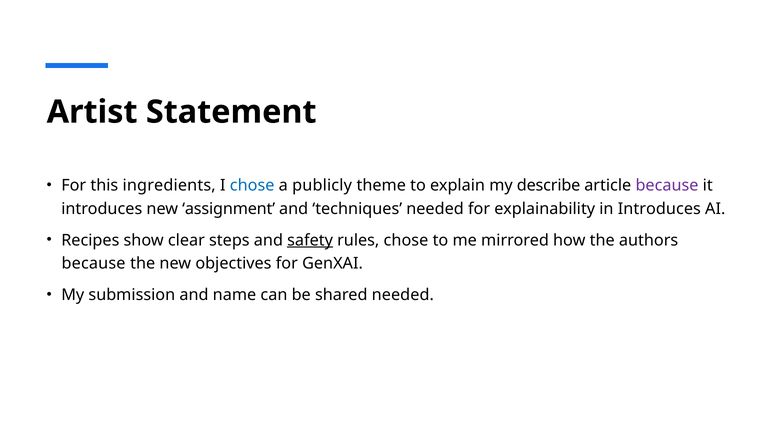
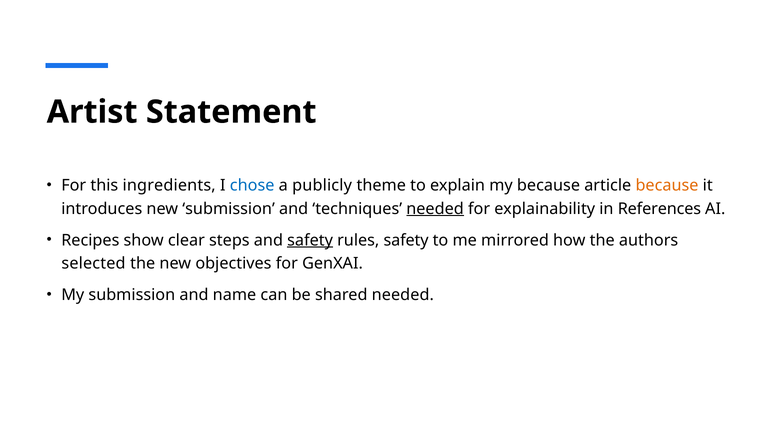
my describe: describe -> because (549, 186)
because colour: purple -> orange (667, 186)
new assignment: assignment -> submission (229, 209)
needed underline: none -> present (435, 209)
in Introduces: Introduces -> References (659, 209)
rules chose: chose -> safety (406, 240)
because: because -> selected (94, 264)
